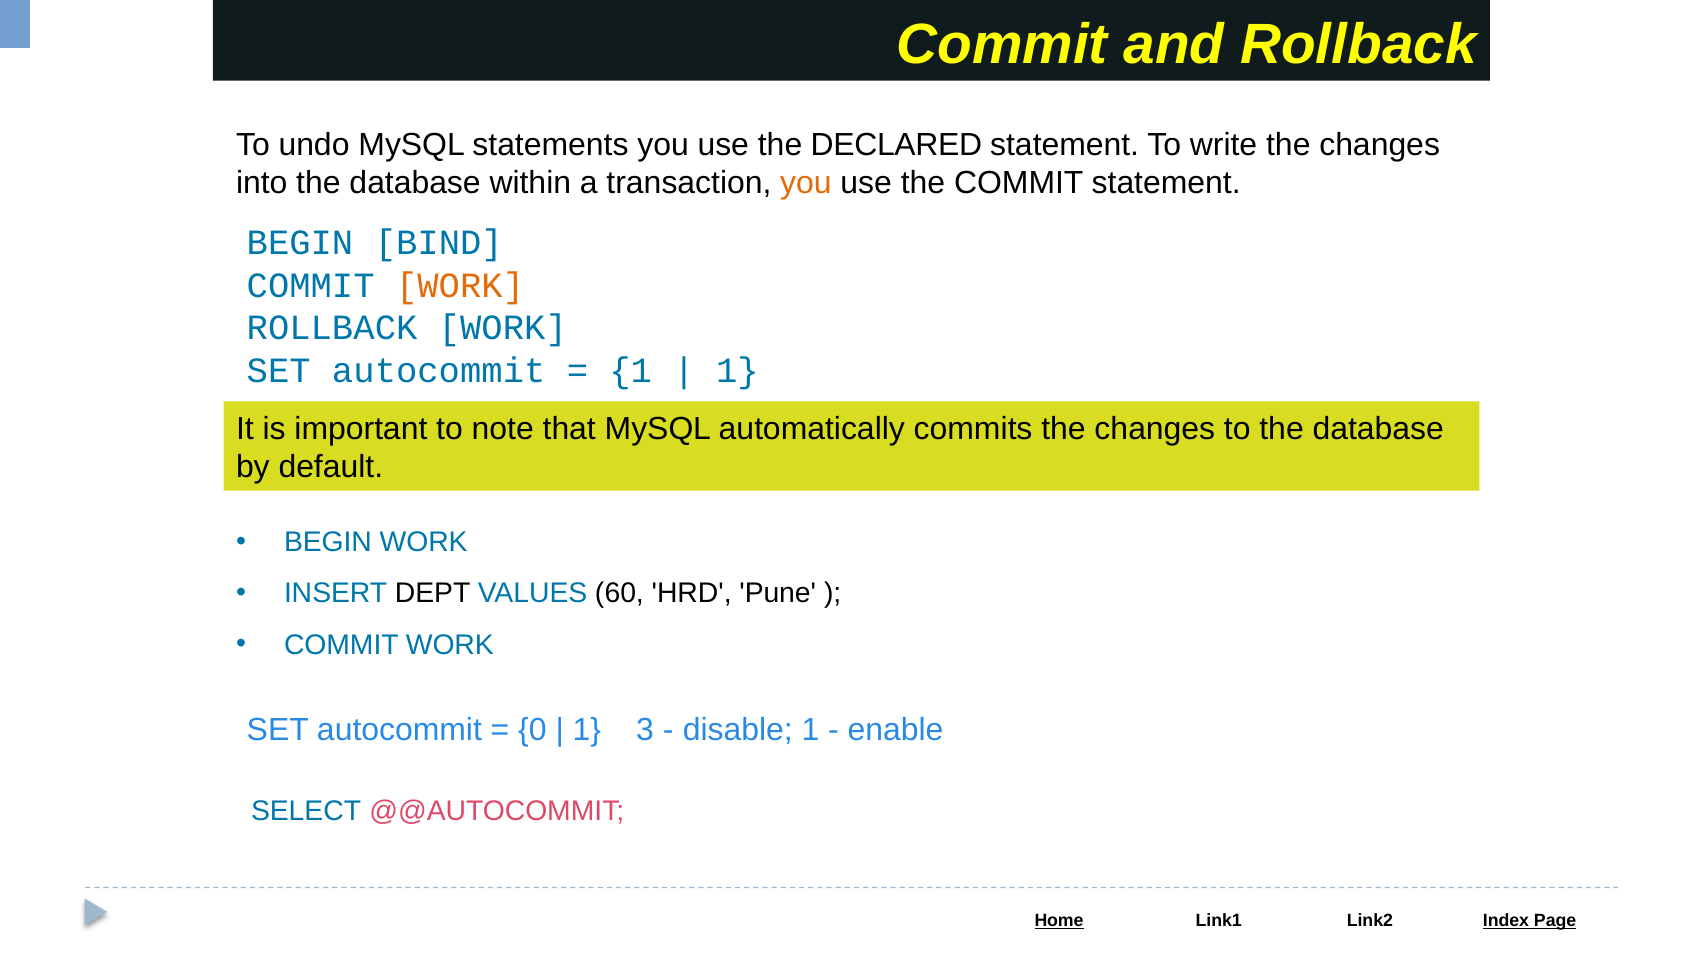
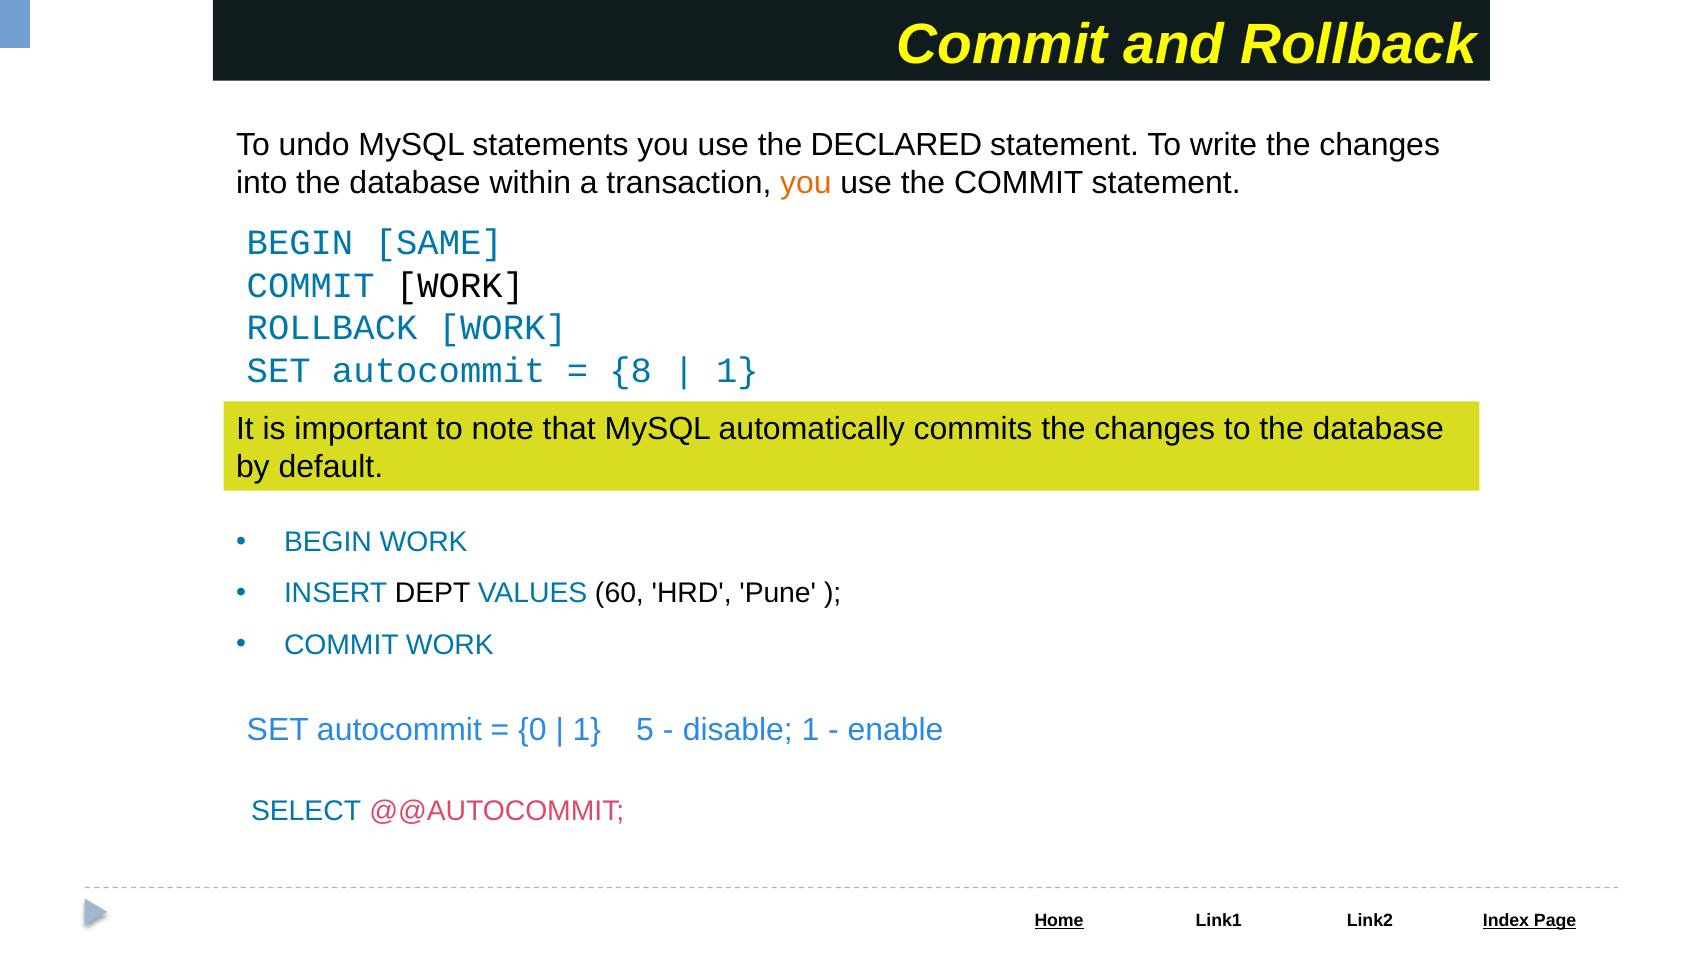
BIND: BIND -> SAME (439, 243)
WORK colour: orange -> black (460, 285)
1: 1 -> 8 (631, 371)
3: 3 -> 5 (645, 730)
